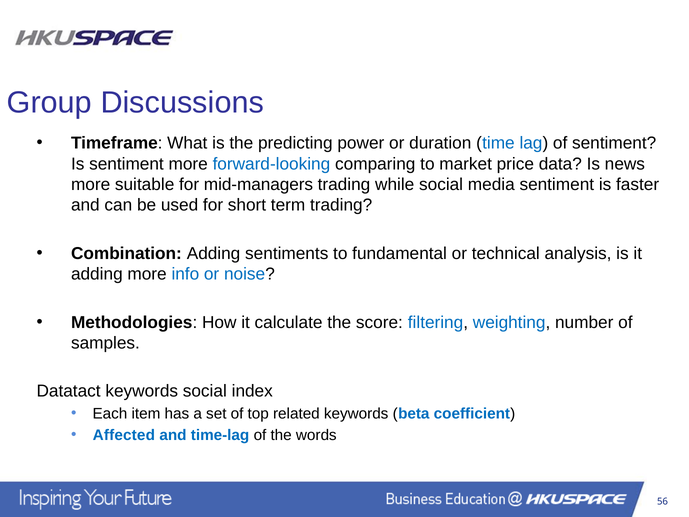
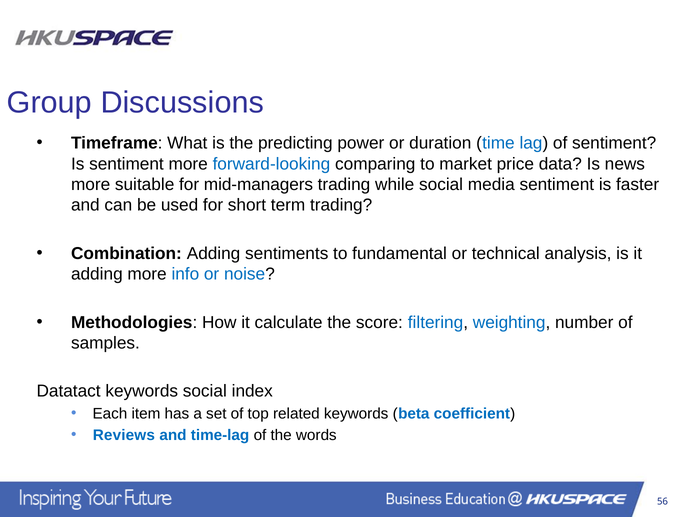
Affected: Affected -> Reviews (124, 435)
